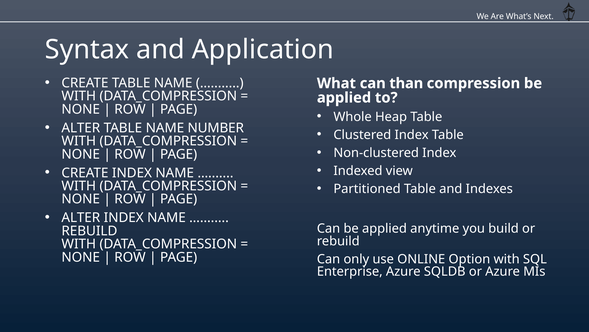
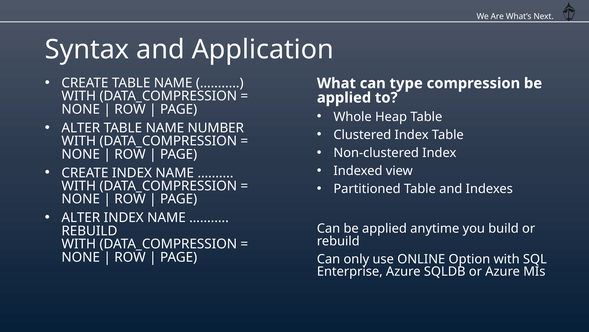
than: than -> type (406, 83)
